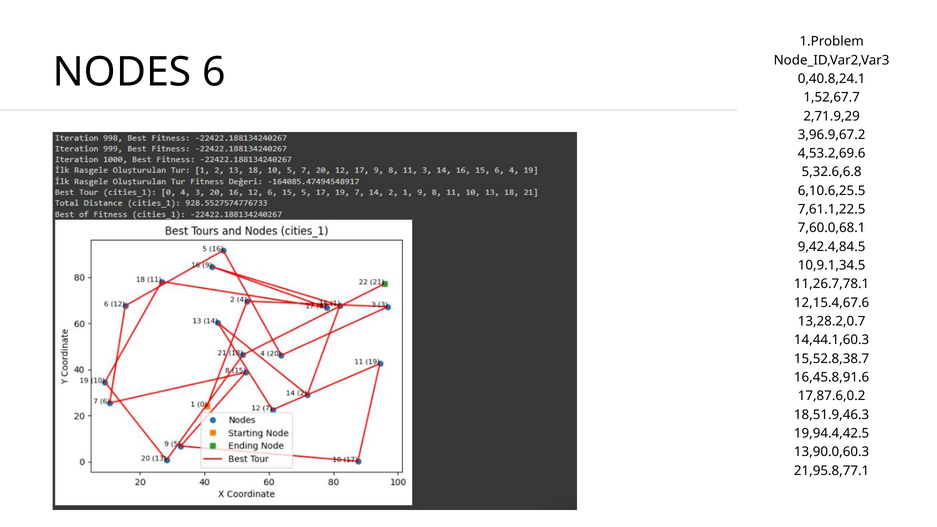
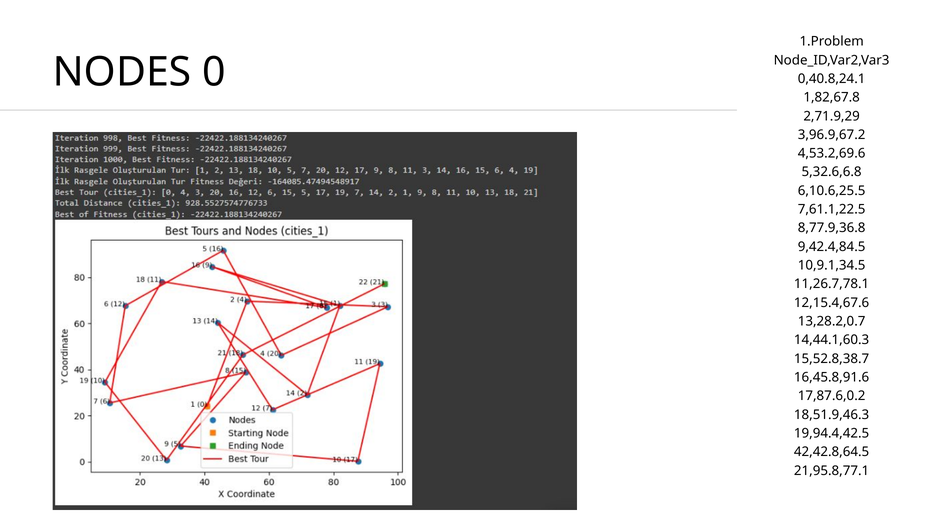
6: 6 -> 0 (214, 72)
1,52,67.7: 1,52,67.7 -> 1,82,67.8 (832, 97)
7,60.0,68.1: 7,60.0,68.1 -> 8,77.9,36.8 (832, 228)
13,90.0,60.3: 13,90.0,60.3 -> 42,42.8,64.5 (832, 452)
